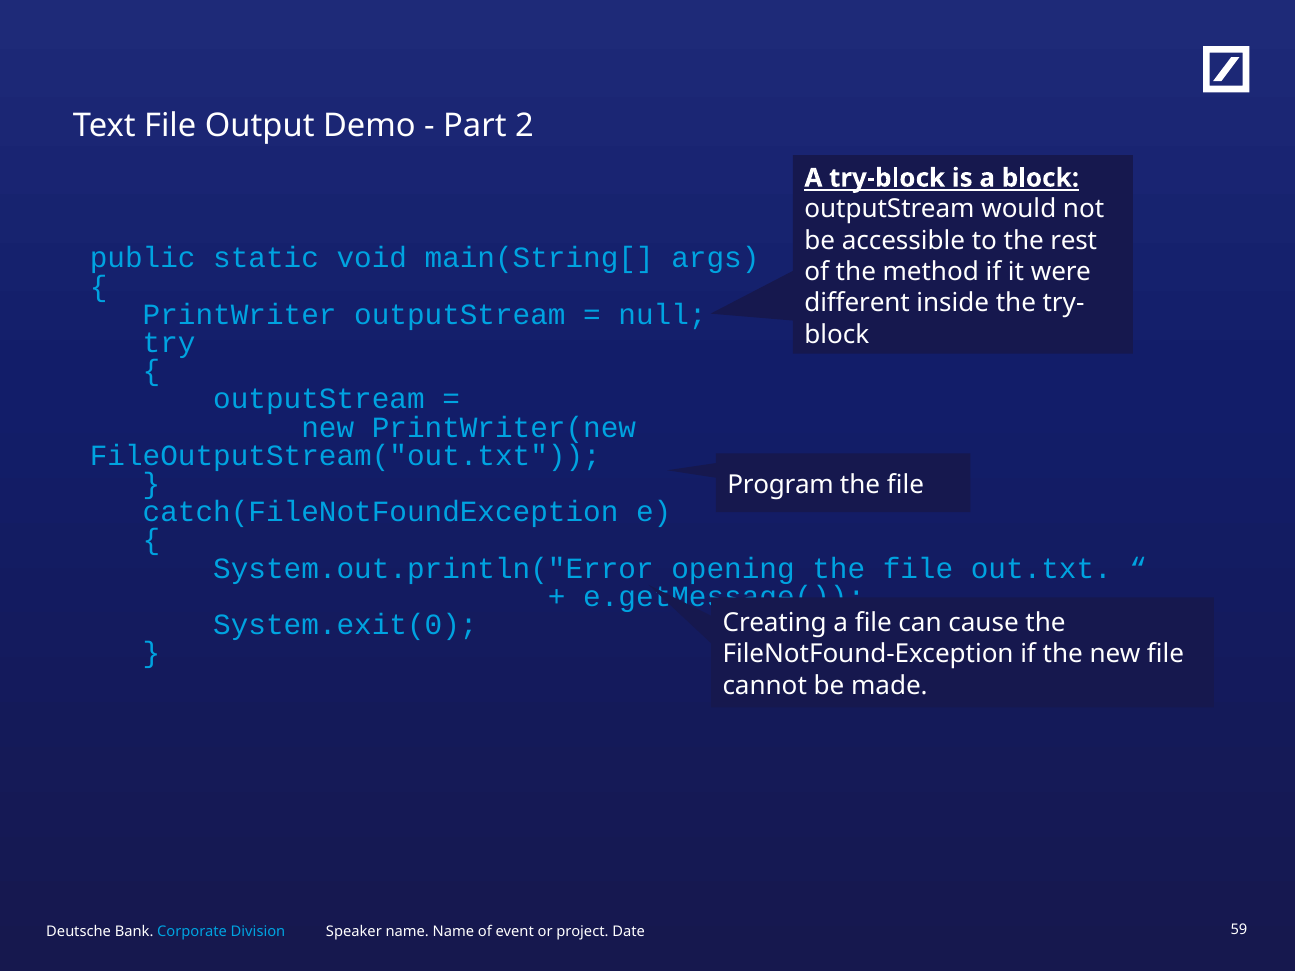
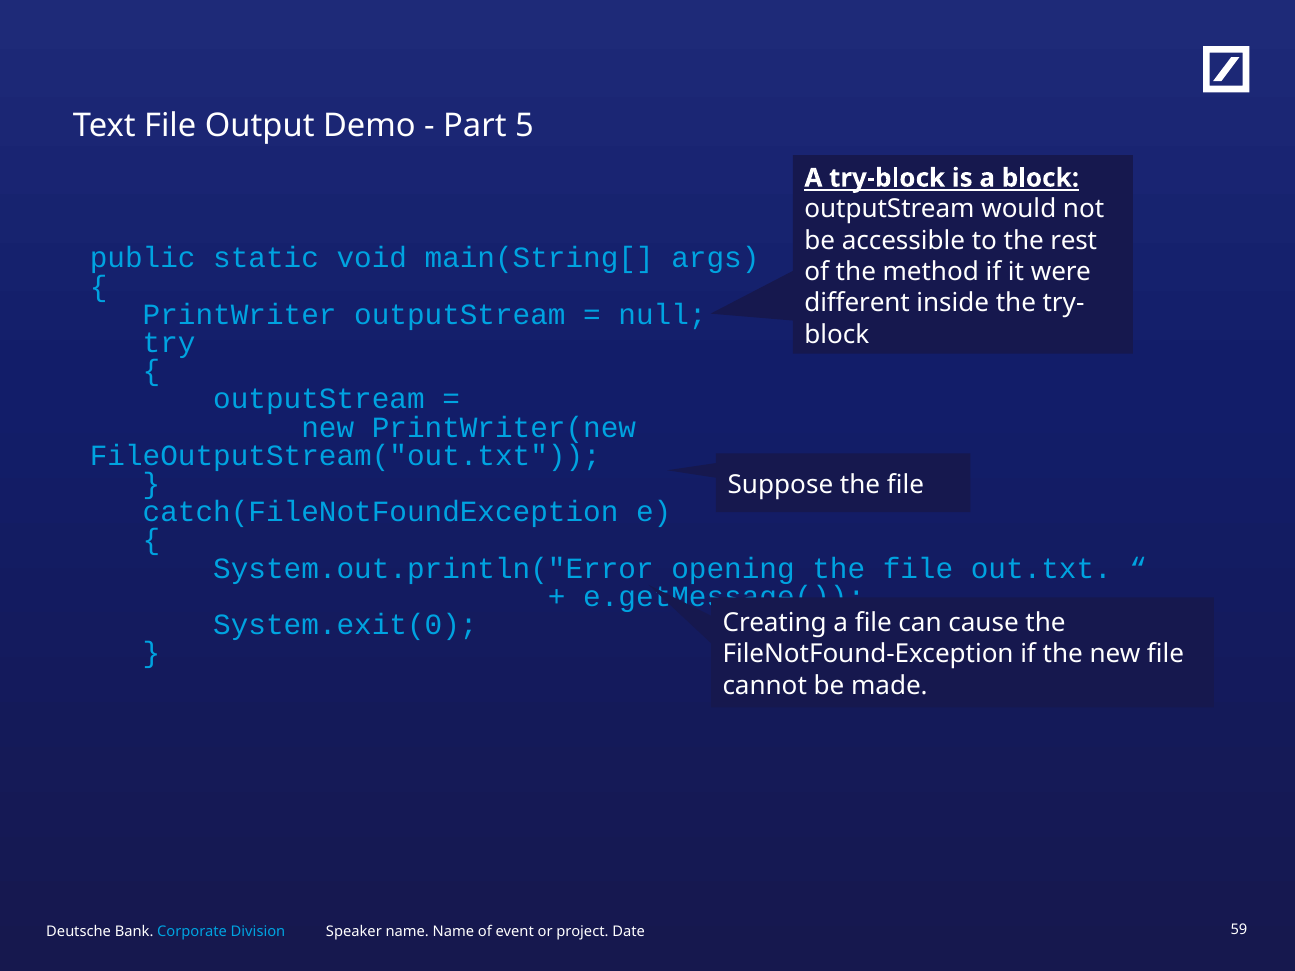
2: 2 -> 5 (524, 126)
Program: Program -> Suppose (780, 485)
